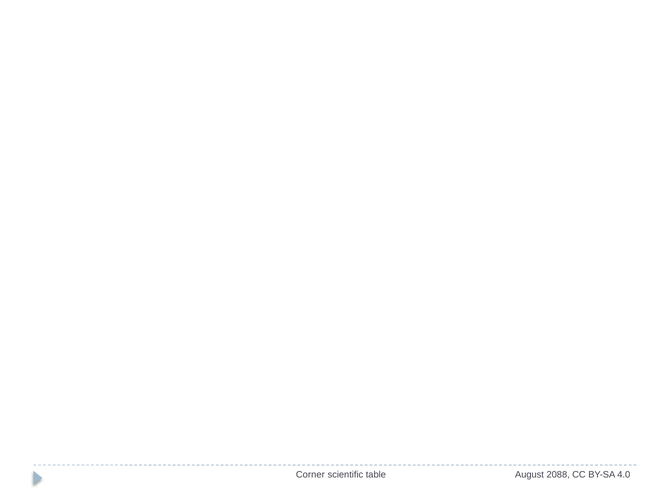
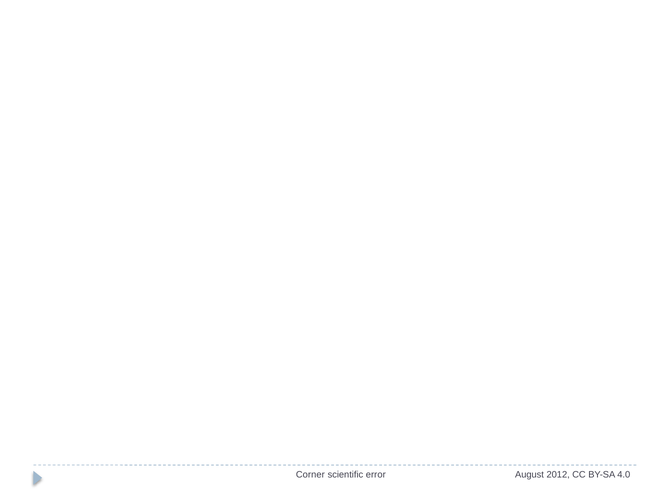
table: table -> error (376, 475)
2088: 2088 -> 2012 (558, 475)
